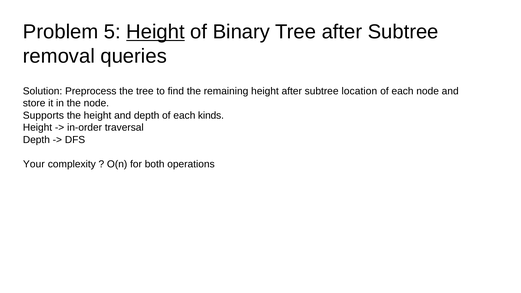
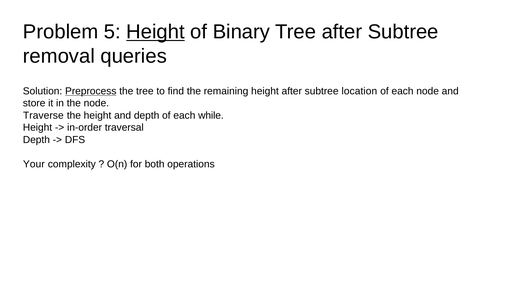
Preprocess underline: none -> present (91, 91)
Supports: Supports -> Traverse (43, 116)
kinds: kinds -> while (211, 116)
